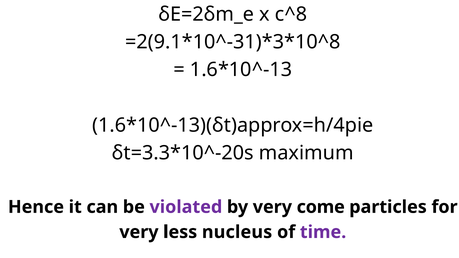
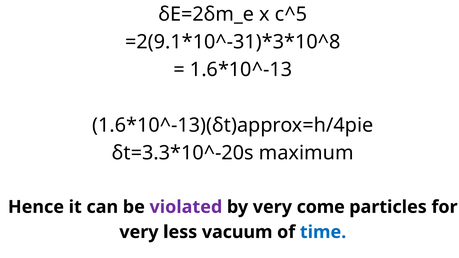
c^8: c^8 -> c^5 (291, 14)
nucleus: nucleus -> vacuum (237, 232)
time colour: purple -> blue (323, 232)
